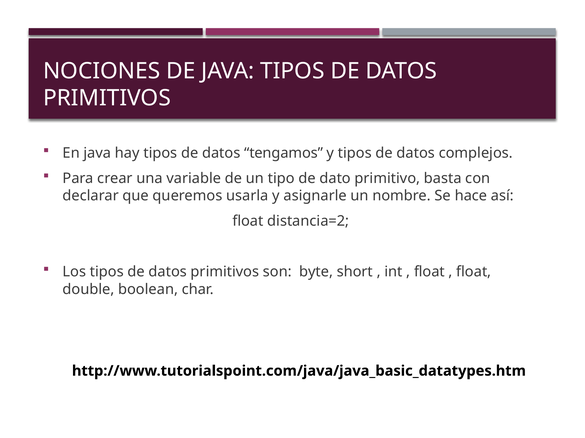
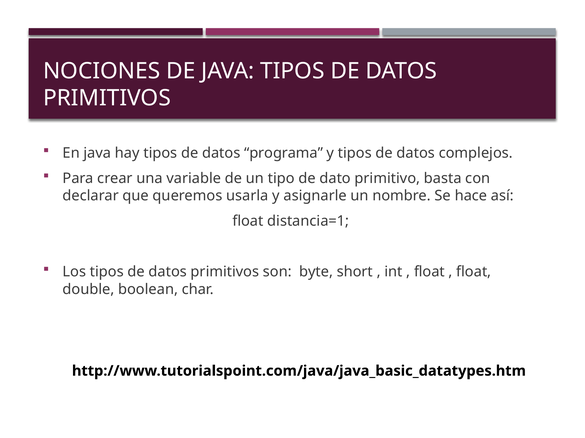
tengamos: tengamos -> programa (284, 153)
distancia=2: distancia=2 -> distancia=1 (308, 221)
